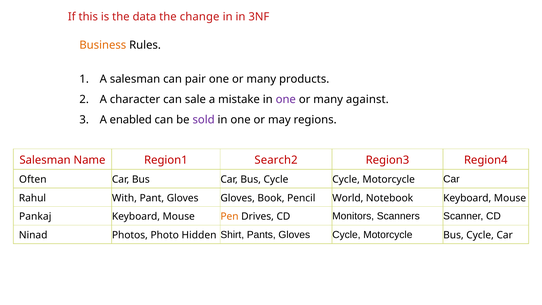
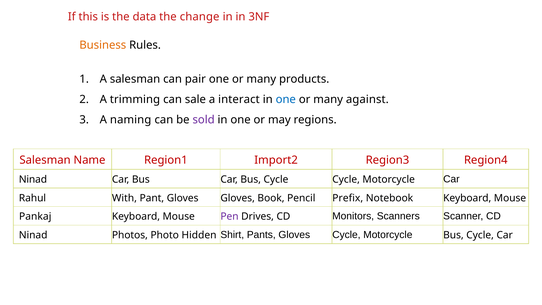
character: character -> trimming (135, 99)
mistake: mistake -> interact (239, 99)
one colour: purple -> blue (286, 99)
enabled: enabled -> naming (131, 120)
Search2: Search2 -> Import2 (276, 160)
Often: Often -> Ninad (33, 179)
World: World -> Prefix (348, 198)
Pen colour: orange -> purple (230, 217)
